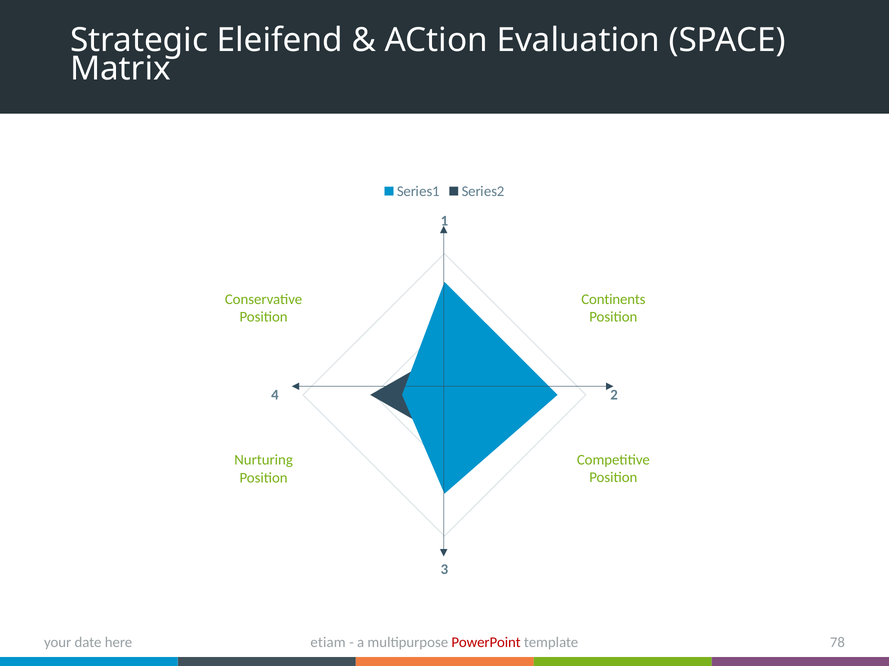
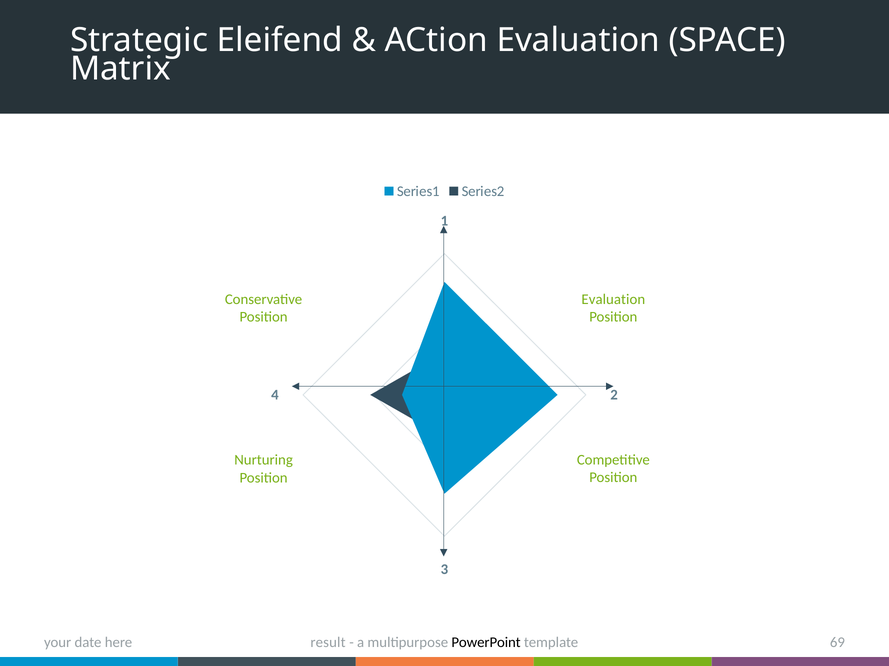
Continents: Continents -> Evaluation (613, 300)
etiam: etiam -> result (328, 643)
PowerPoint colour: red -> black (486, 643)
78: 78 -> 69 (837, 643)
